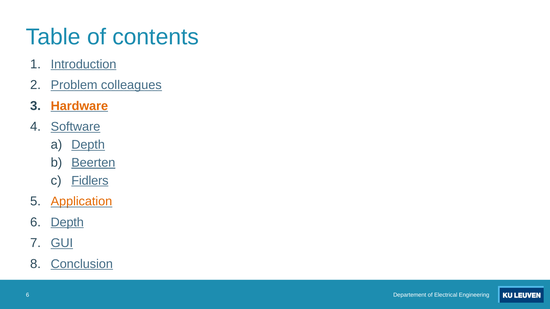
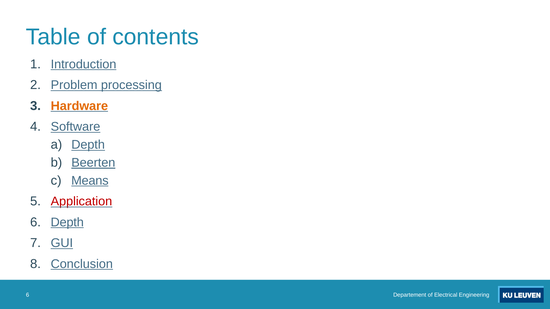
colleagues: colleagues -> processing (131, 85)
Fidlers: Fidlers -> Means (90, 181)
Application colour: orange -> red (81, 202)
